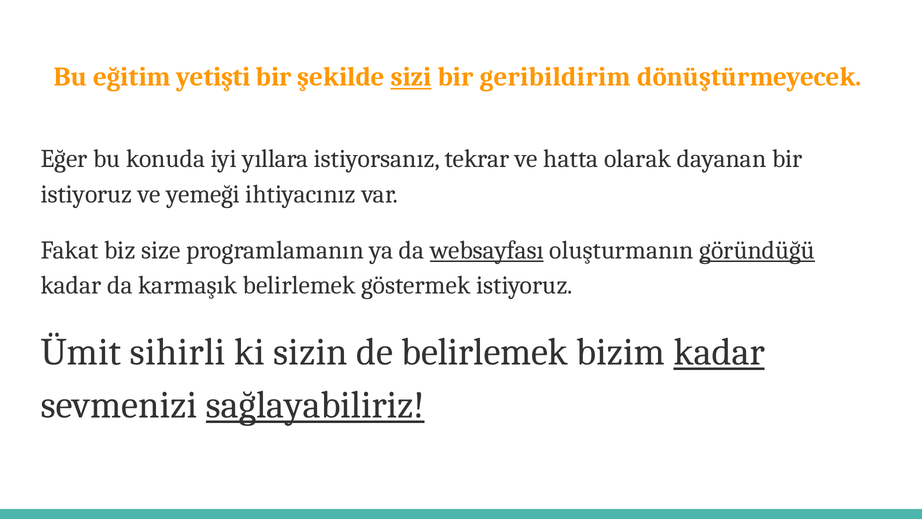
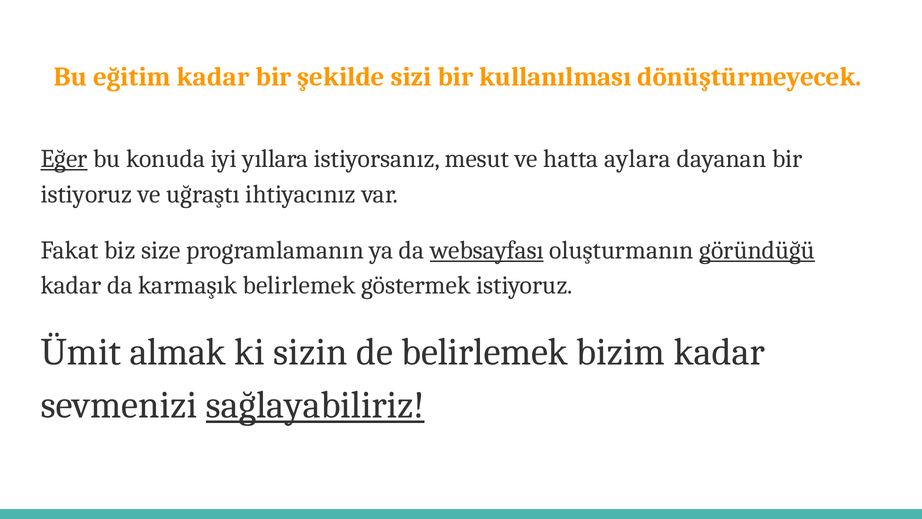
eğitim yetişti: yetişti -> kadar (213, 77)
sizi underline: present -> none (411, 77)
geribildirim: geribildirim -> kullanılması (555, 77)
Eğer underline: none -> present (64, 159)
tekrar: tekrar -> mesut (477, 159)
olarak: olarak -> aylara (637, 159)
yemeği: yemeği -> uğraştı (203, 194)
sihirli: sihirli -> almak (178, 352)
kadar underline: present -> none (719, 352)
